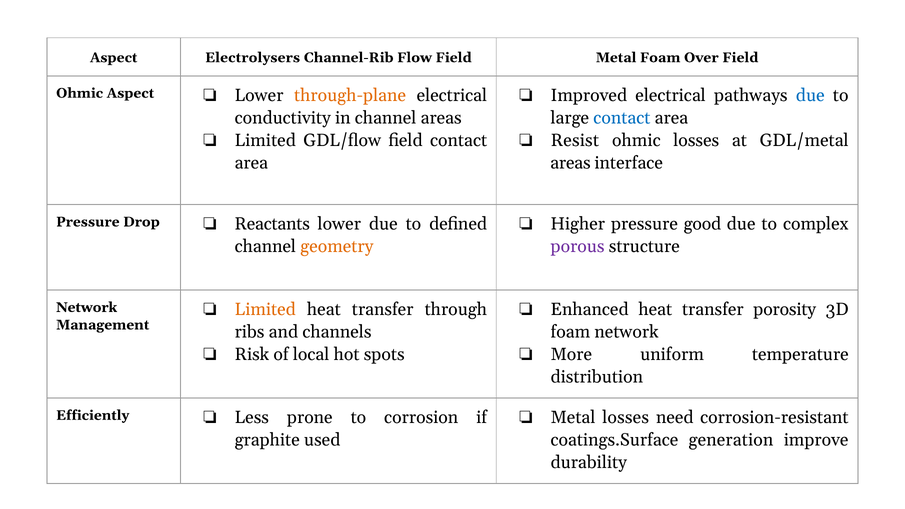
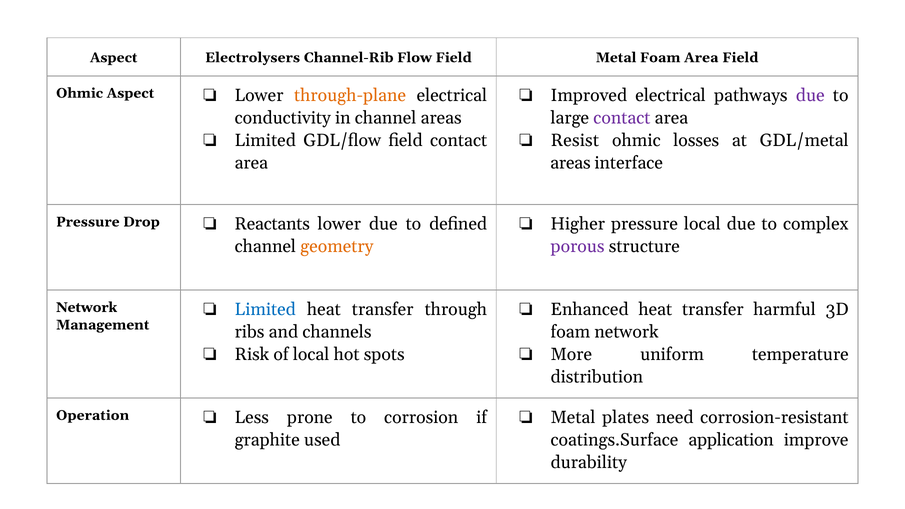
Foam Over: Over -> Area (701, 58)
due colour: blue -> purple (810, 95)
contact colour: blue -> purple (622, 118)
pressure good: good -> local (702, 224)
Limited colour: orange -> blue (265, 310)
porosity: porosity -> harmful (785, 310)
Efficiently: Efficiently -> Operation (93, 415)
Metal losses: losses -> plates (626, 418)
generation: generation -> application (731, 440)
